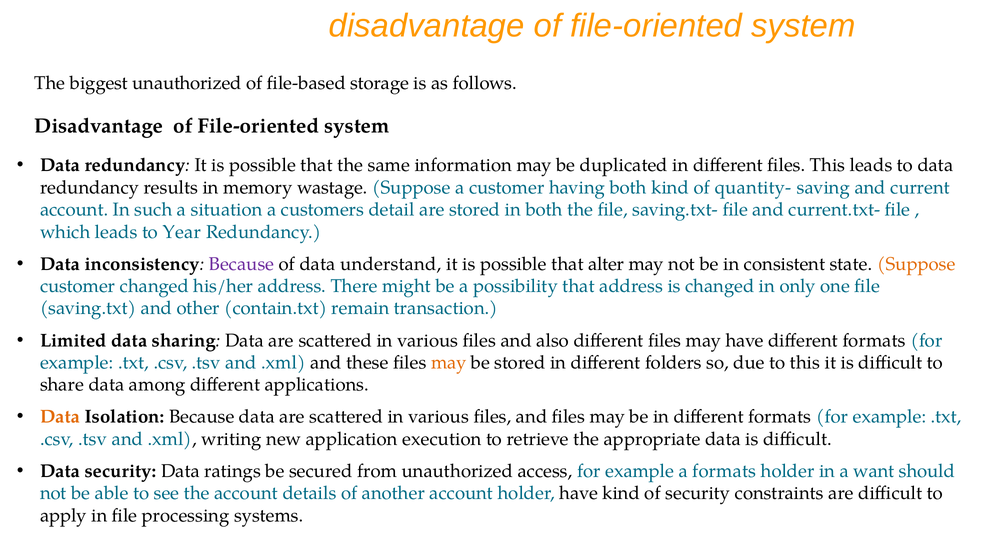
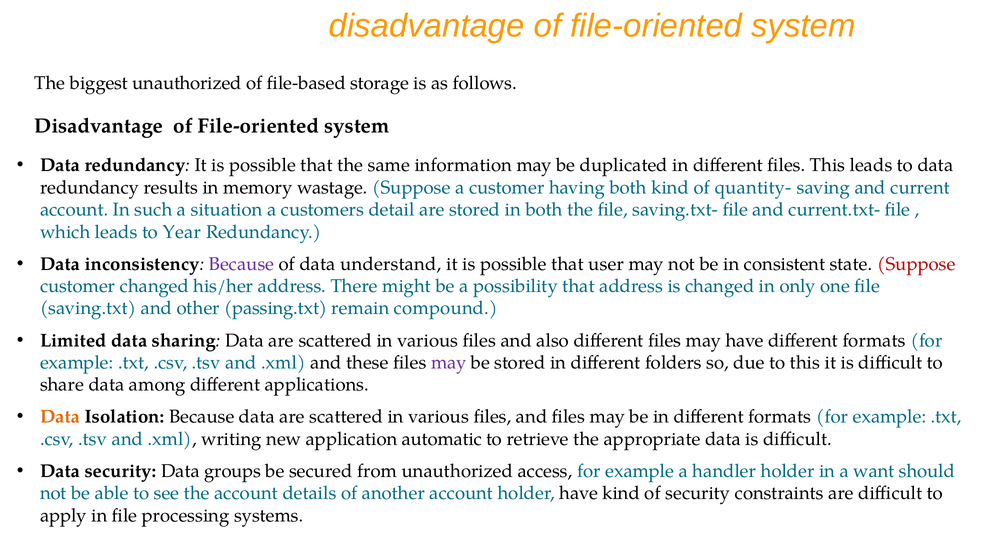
alter: alter -> user (606, 264)
Suppose colour: orange -> red (916, 264)
contain.txt: contain.txt -> passing.txt (276, 308)
transaction: transaction -> compound (446, 308)
may colour: orange -> purple (449, 362)
execution: execution -> automatic (442, 439)
ratings: ratings -> groups (233, 471)
a formats: formats -> handler (724, 471)
